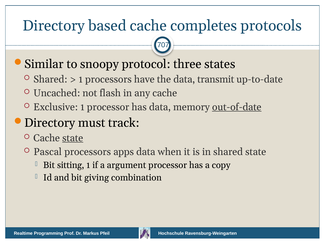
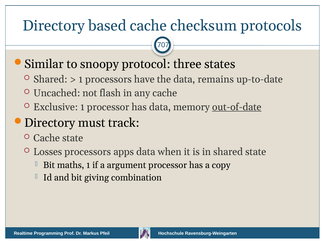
completes: completes -> checksum (204, 26)
transmit: transmit -> remains (216, 79)
state underline: present -> none (73, 138)
Pascal: Pascal -> Losses (48, 152)
sitting: sitting -> maths (71, 165)
